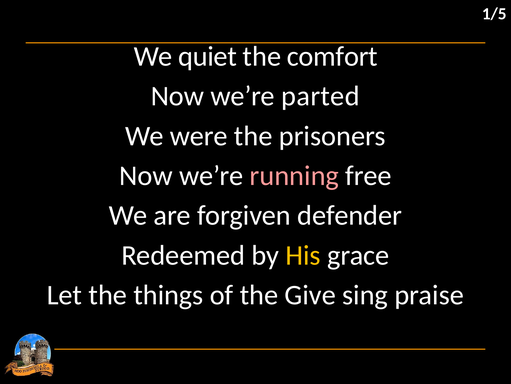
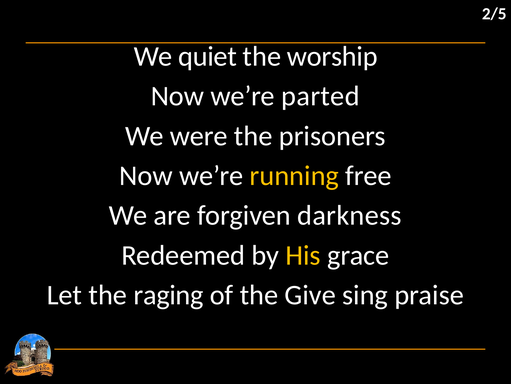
1/5: 1/5 -> 2/5 (494, 14)
comfort: comfort -> worship (332, 56)
running colour: pink -> yellow (294, 175)
defender: defender -> darkness (349, 215)
things: things -> raging (169, 295)
